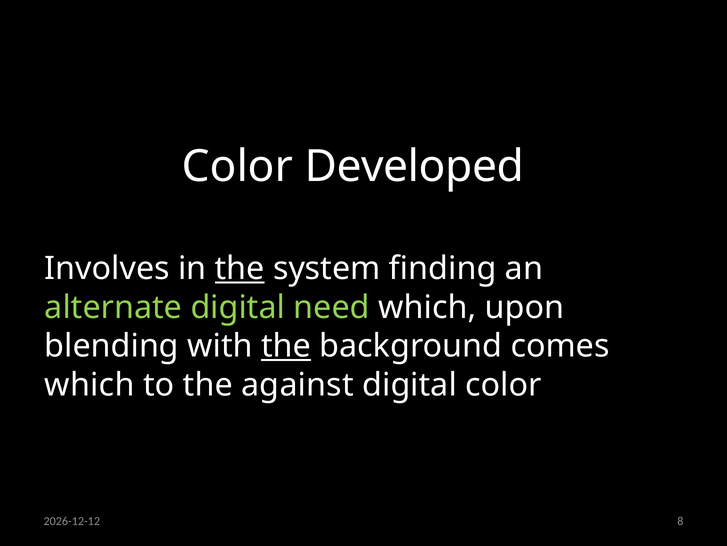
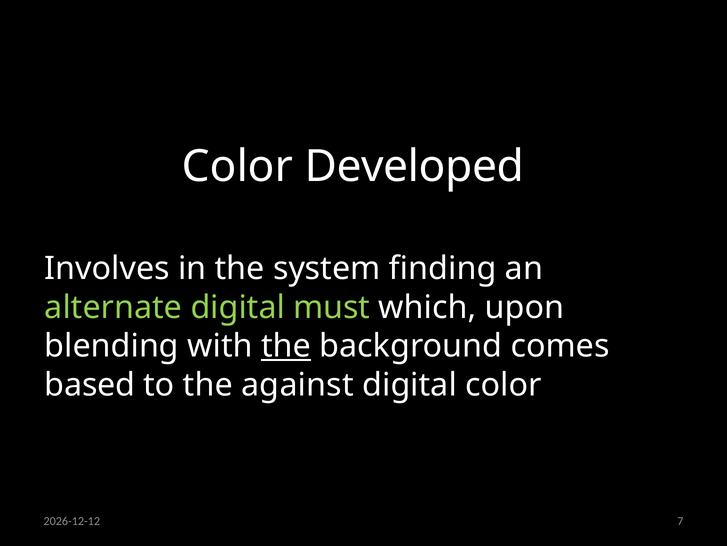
the underline: present -> none (240, 268)
need: need -> must (332, 307)
which: which -> based (90, 385)
8: 8 -> 7 (680, 521)
